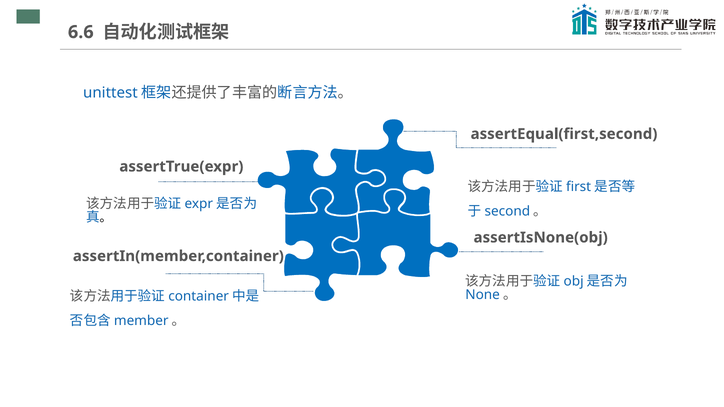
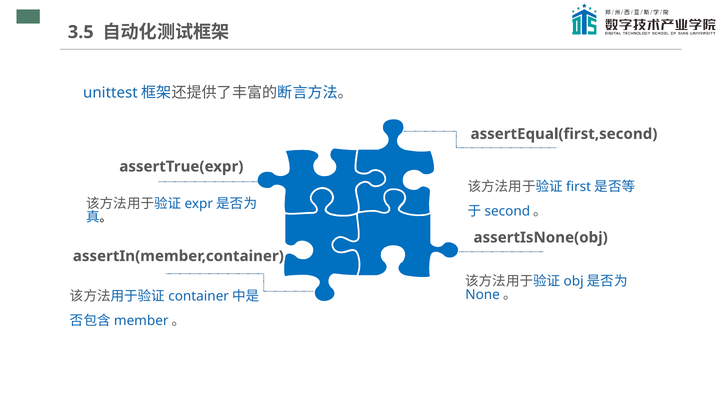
6.6: 6.6 -> 3.5 (81, 32)
